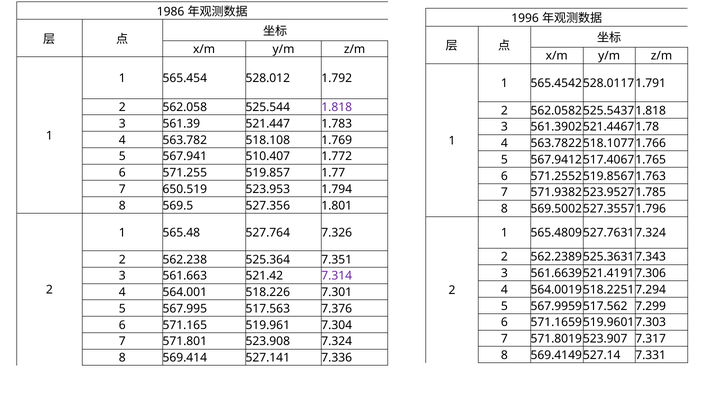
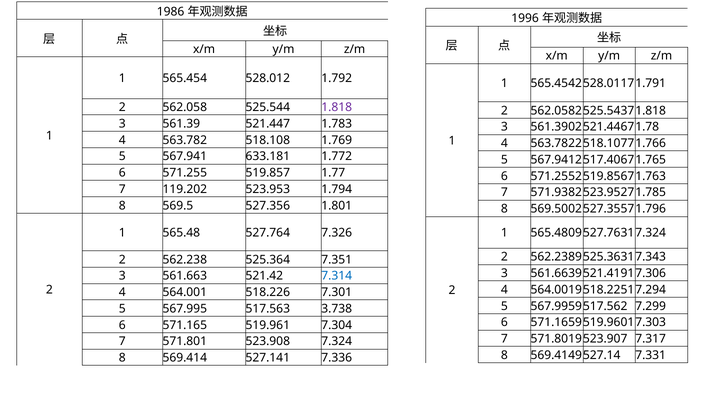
510.407: 510.407 -> 633.181 (268, 157)
650.519: 650.519 -> 119.202 (185, 189)
7.314 colour: purple -> blue (337, 276)
7.376: 7.376 -> 3.738 (337, 309)
